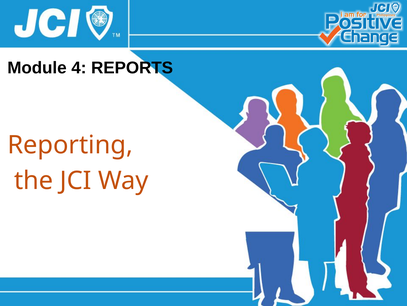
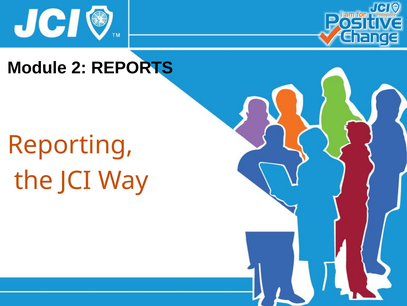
4: 4 -> 2 (79, 68)
